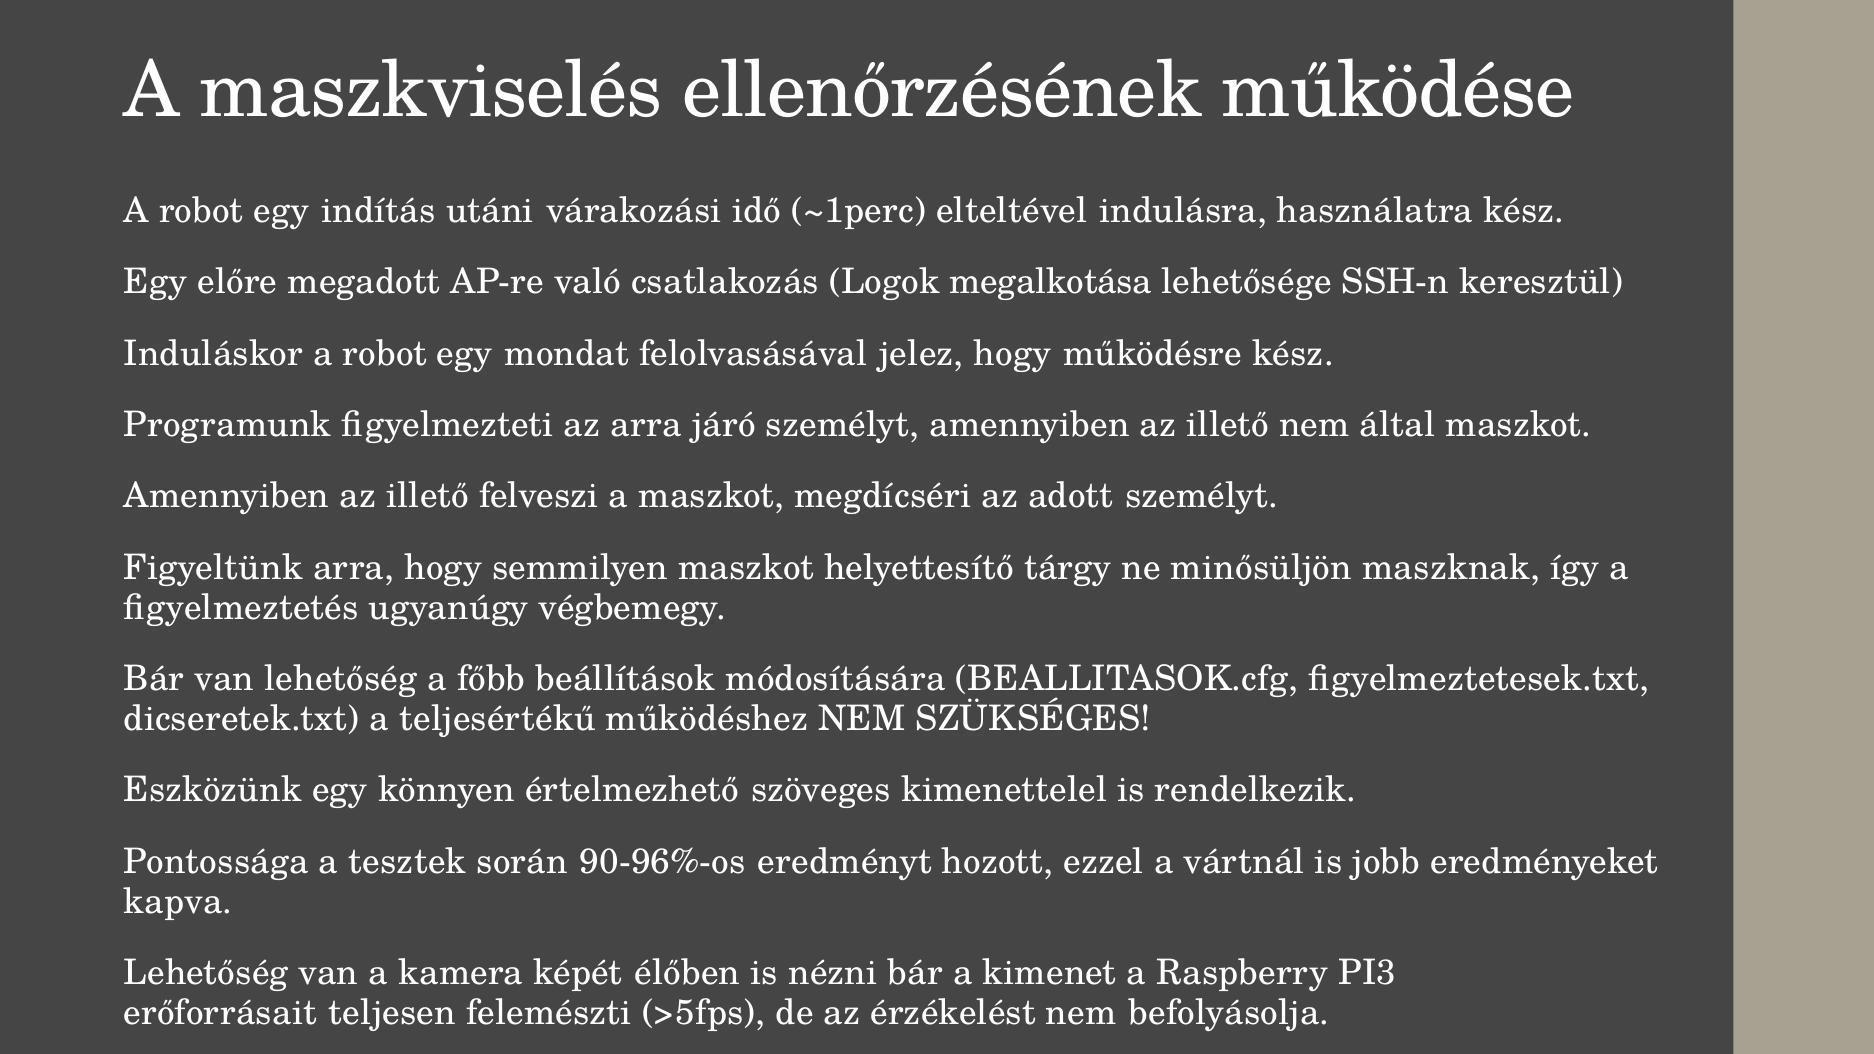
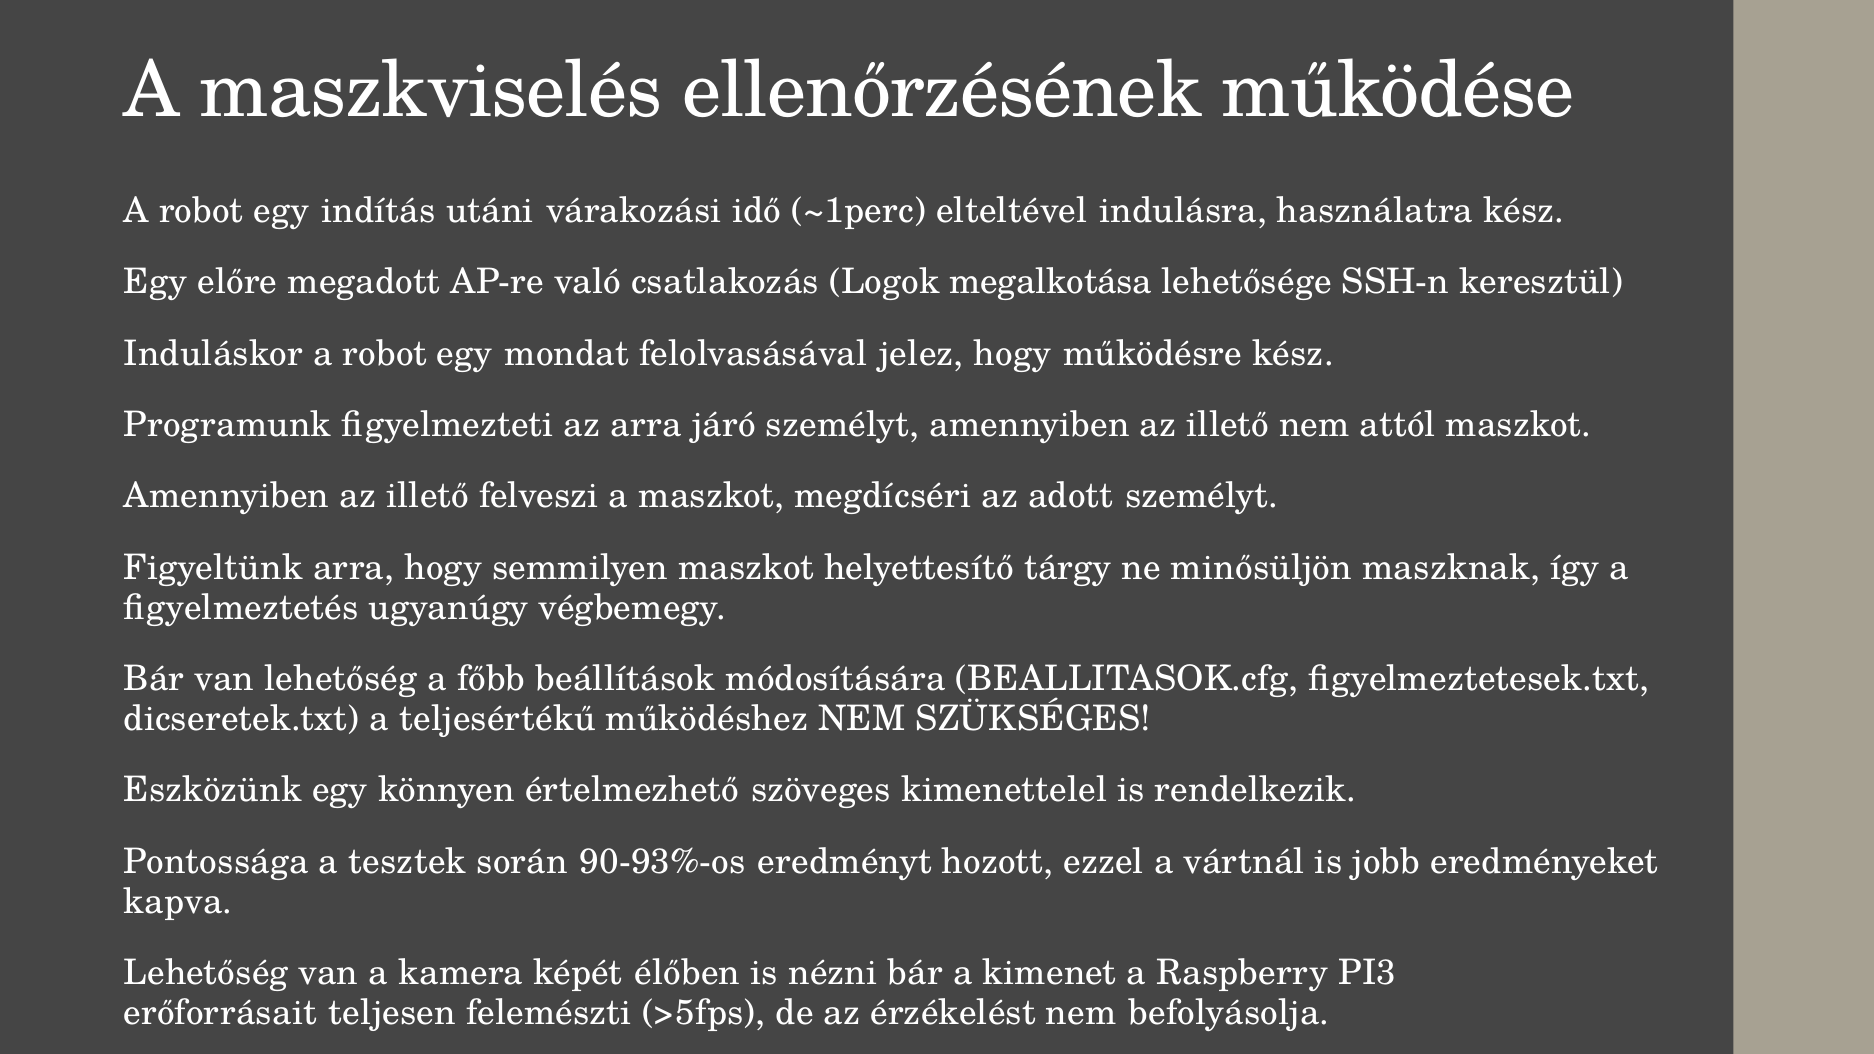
által: által -> attól (1398, 425)
90-96%-os: 90-96%-os -> 90-93%-os (663, 862)
